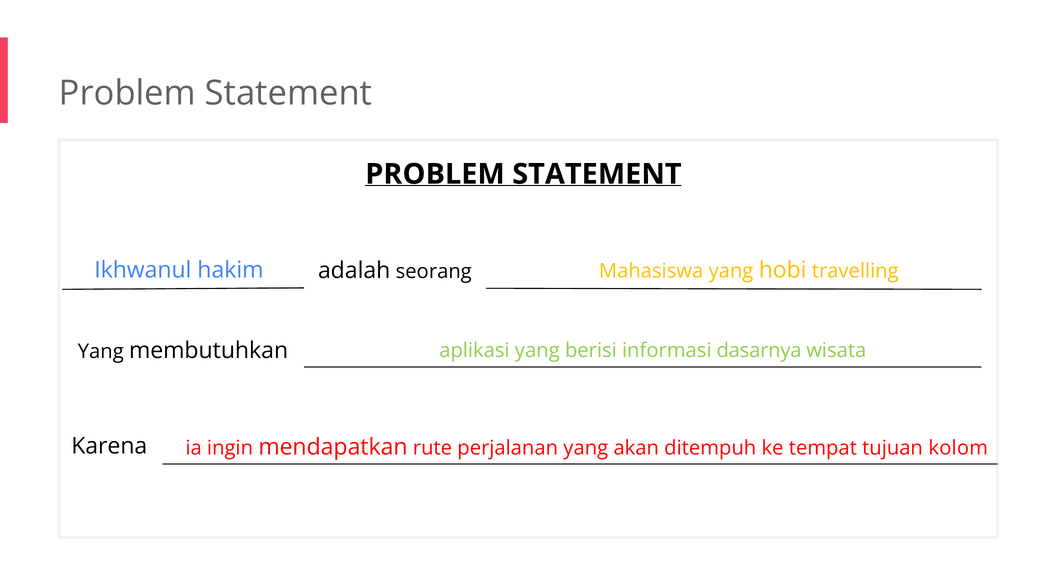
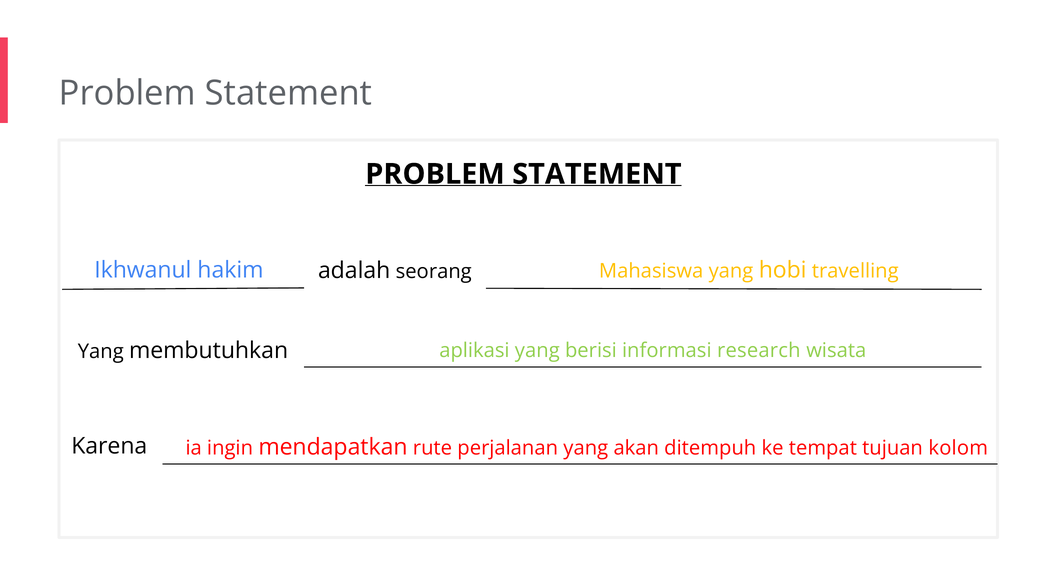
dasarnya: dasarnya -> research (759, 350)
